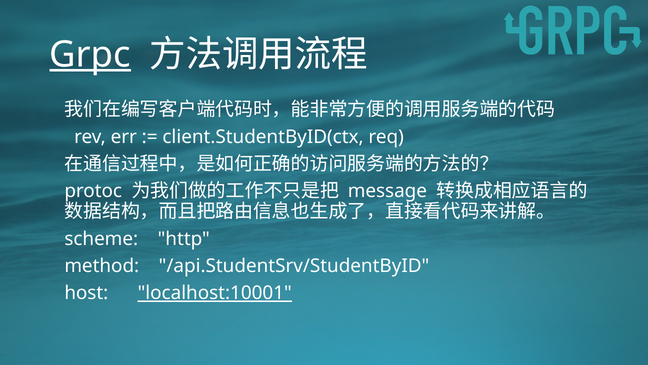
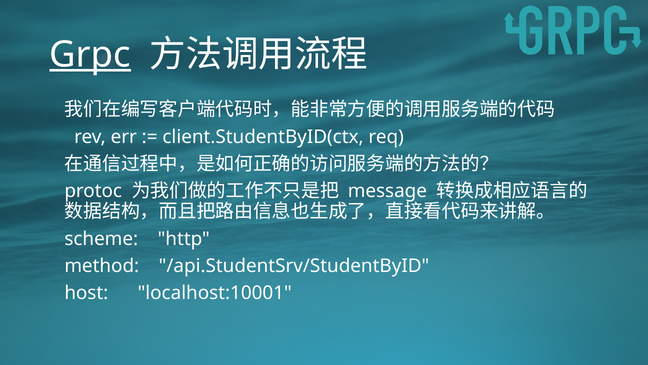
localhost:10001 underline: present -> none (215, 293)
